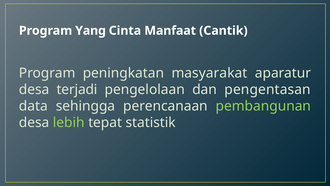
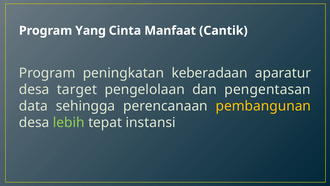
masyarakat: masyarakat -> keberadaan (210, 73)
terjadi: terjadi -> target (77, 89)
pembangunan colour: light green -> yellow (263, 106)
statistik: statistik -> instansi (151, 122)
